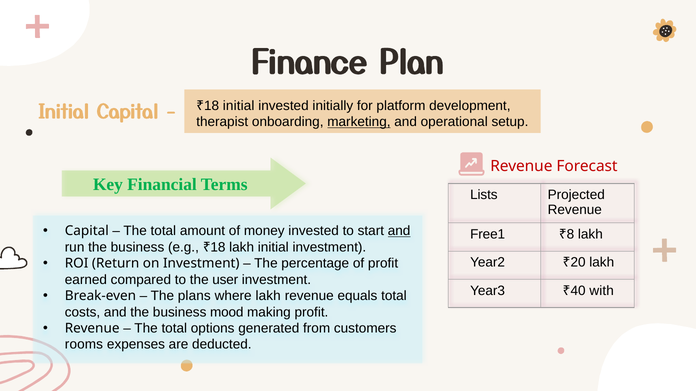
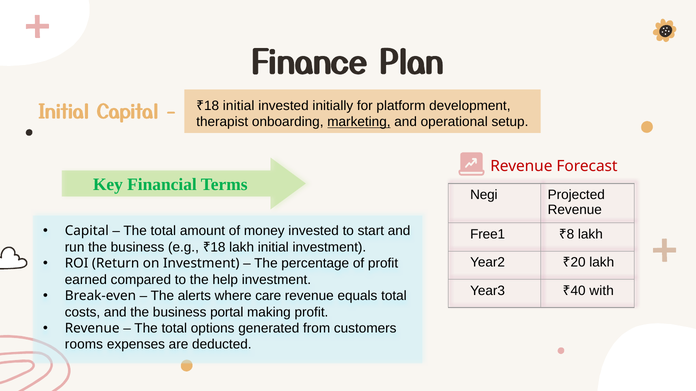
Lists: Lists -> Negi (484, 195)
and underline: present -> none (399, 231)
user: user -> help (225, 280)
plans: plans -> alerts (194, 296)
where lakh: lakh -> care (268, 296)
mood: mood -> portal (227, 312)
